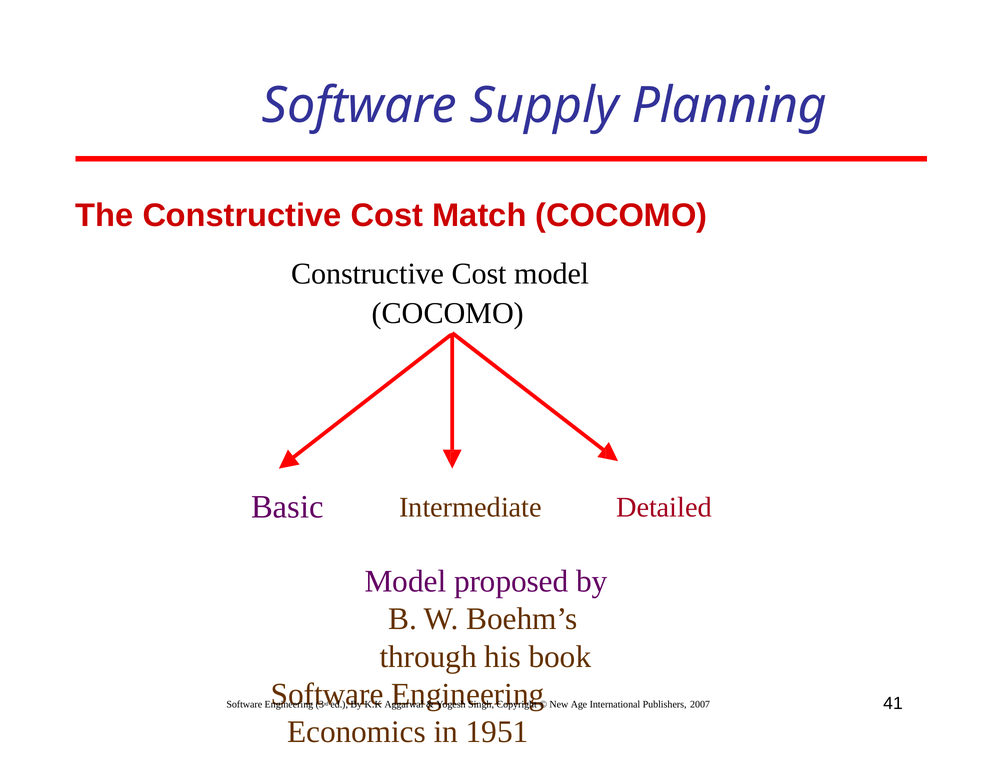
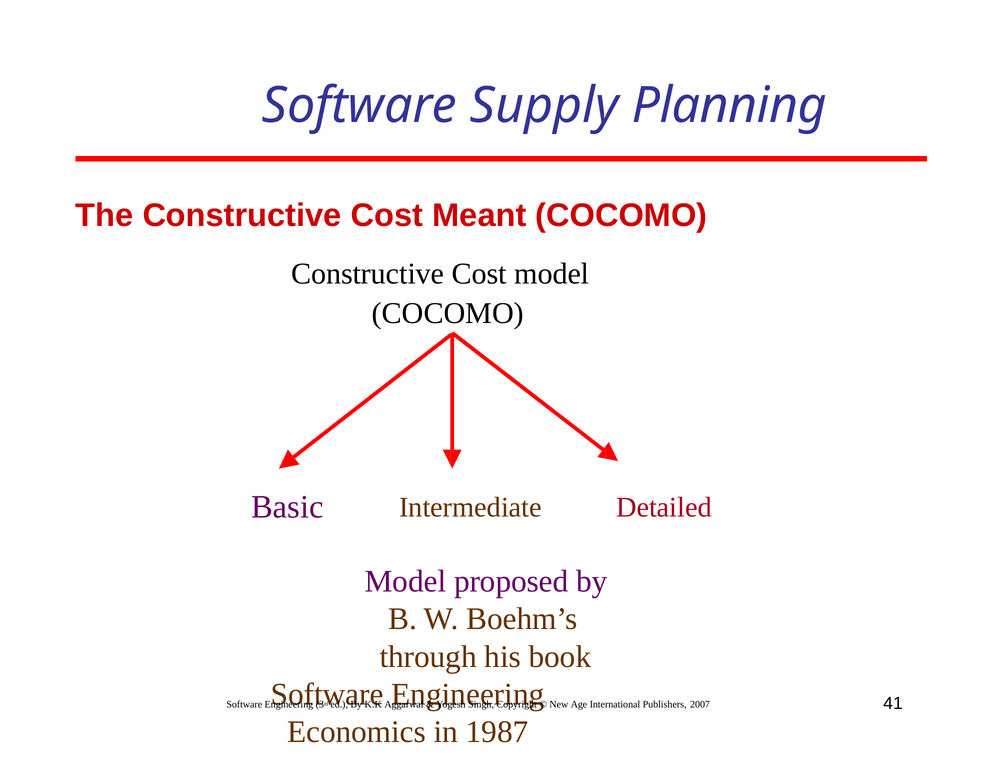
Match: Match -> Meant (479, 215)
1951: 1951 -> 1987 (497, 732)
